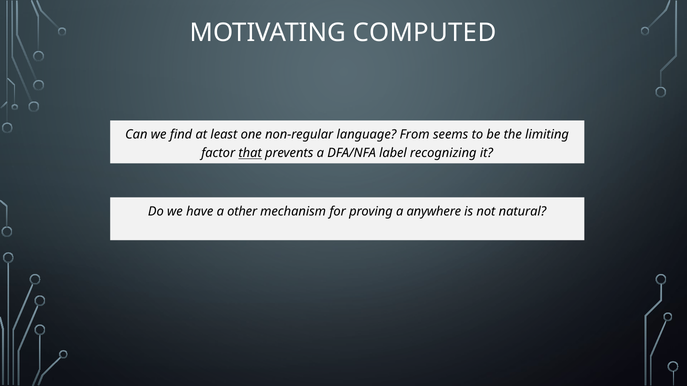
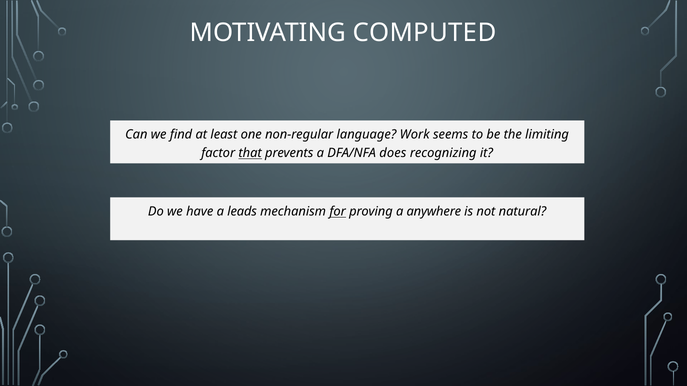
From: From -> Work (415, 135)
label: label -> does (393, 153)
other: other -> leads (242, 212)
for underline: none -> present (338, 212)
